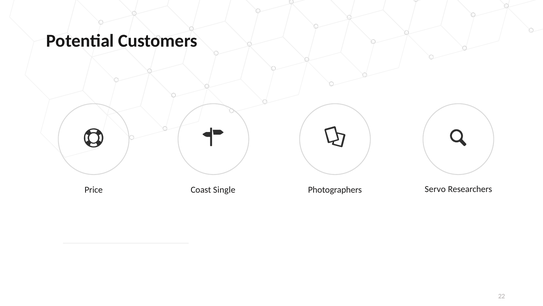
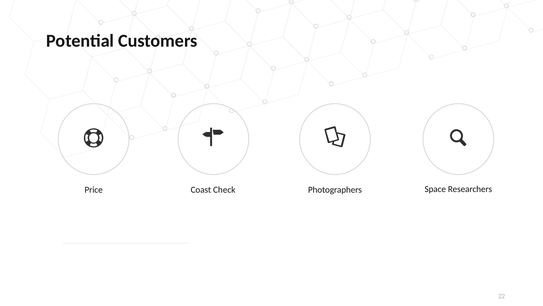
Single: Single -> Check (224, 190)
Servo: Servo -> Space (435, 189)
